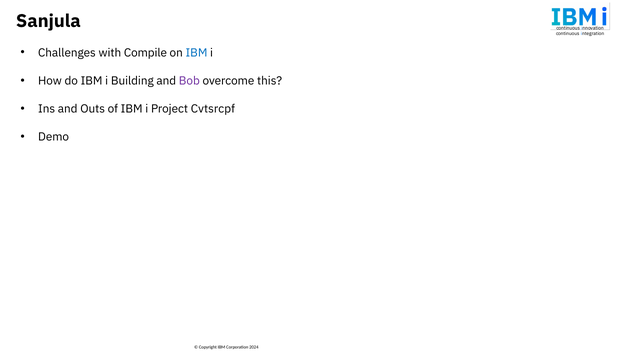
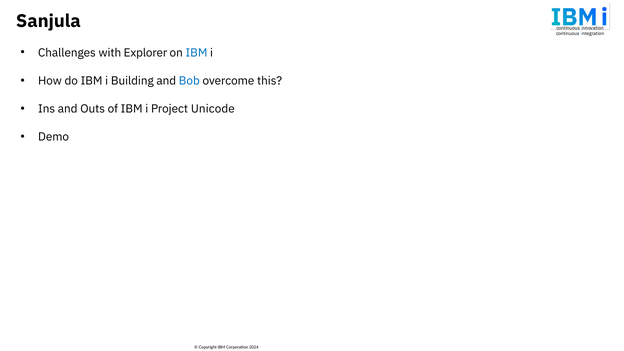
Compile: Compile -> Explorer (145, 53)
Bob colour: purple -> blue (189, 81)
Cvtsrcpf: Cvtsrcpf -> Unicode (213, 109)
